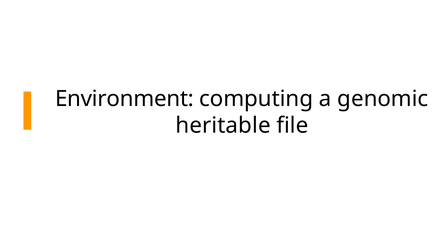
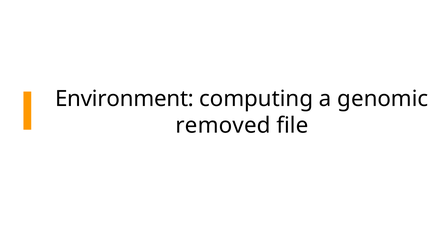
heritable: heritable -> removed (223, 126)
